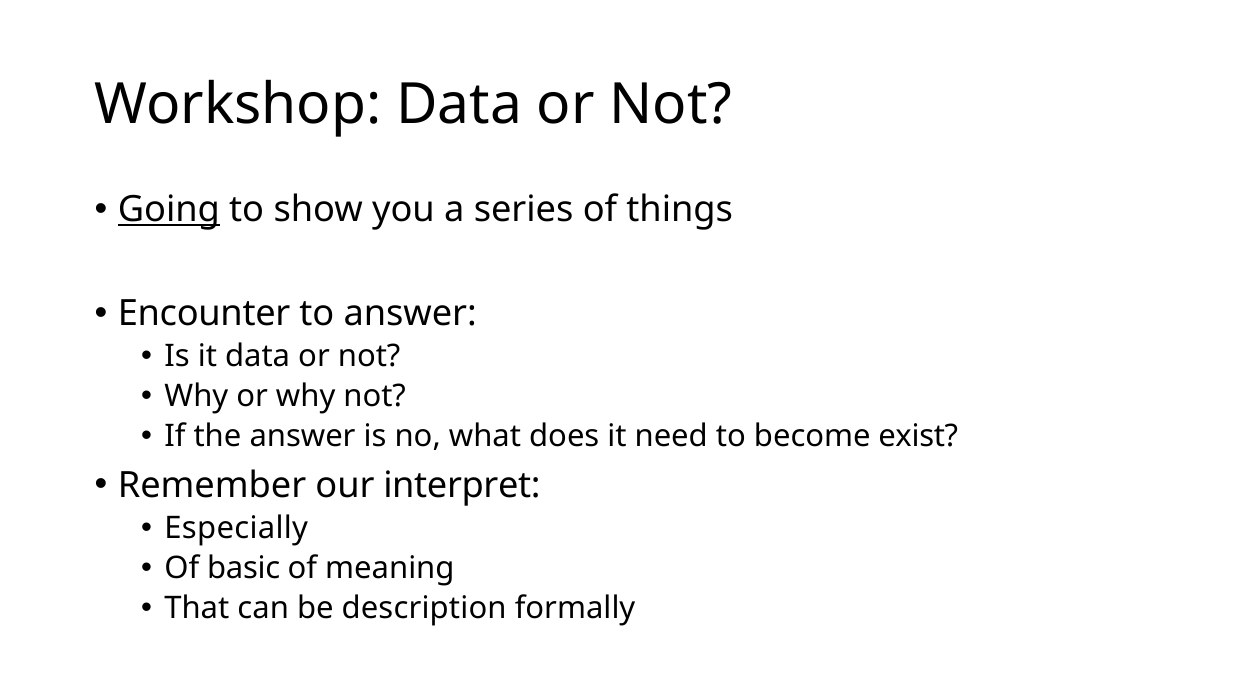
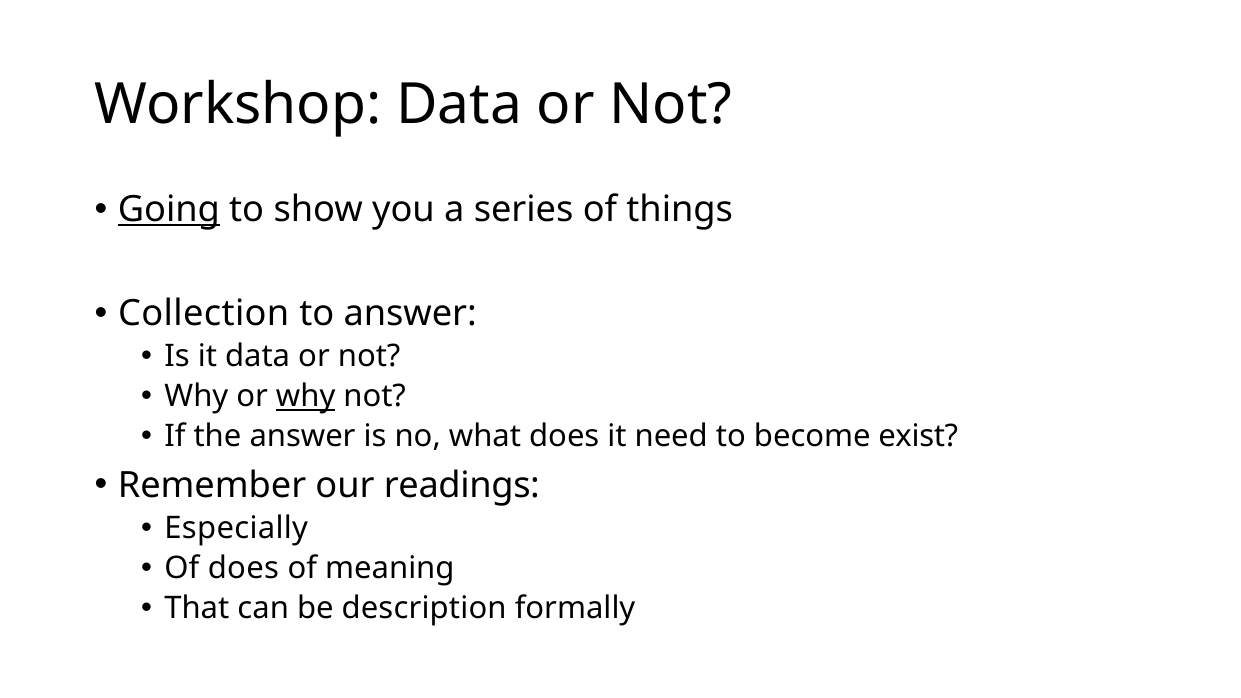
Encounter: Encounter -> Collection (204, 314)
why underline: none -> present (306, 396)
interpret: interpret -> readings (462, 485)
Of basic: basic -> does (243, 568)
